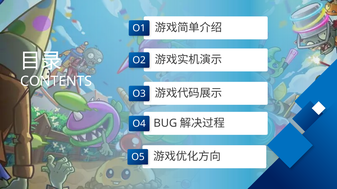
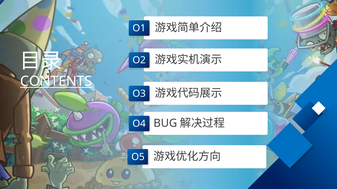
CONTENTS underline: none -> present (56, 82)
